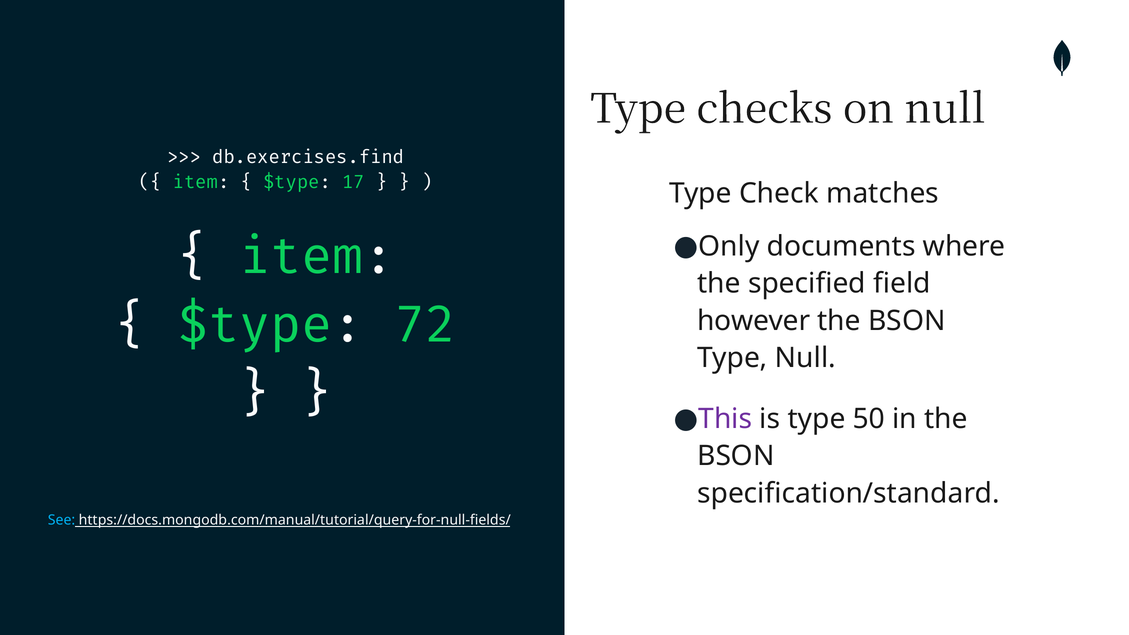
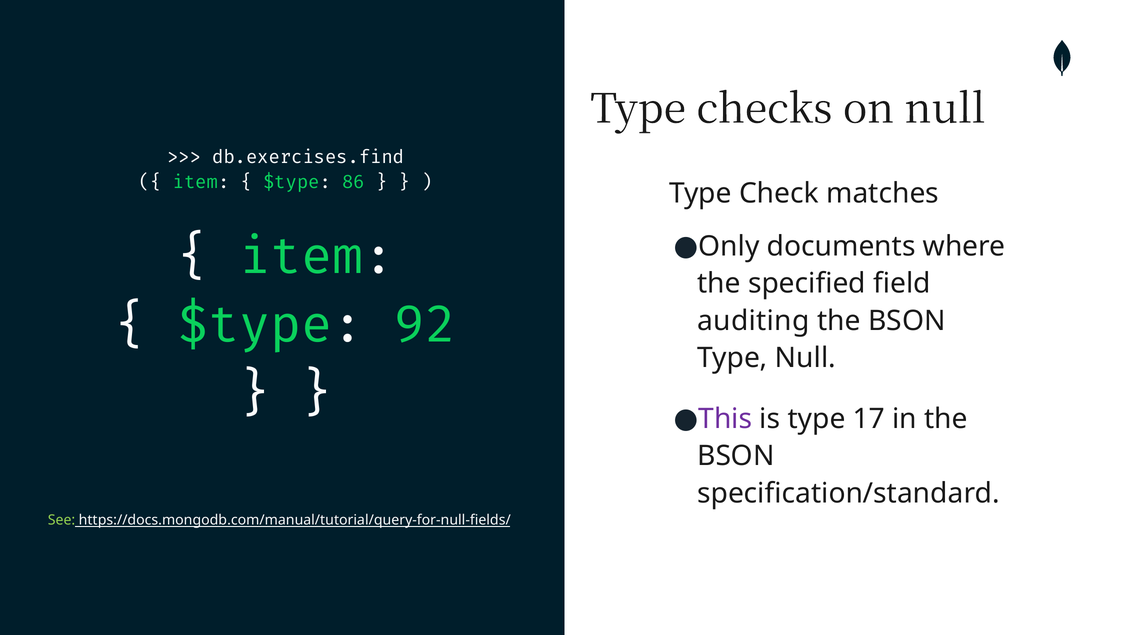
17: 17 -> 86 (353, 182)
72: 72 -> 92 (425, 325)
however: however -> auditing (753, 321)
50: 50 -> 17 (869, 419)
See colour: light blue -> light green (62, 520)
